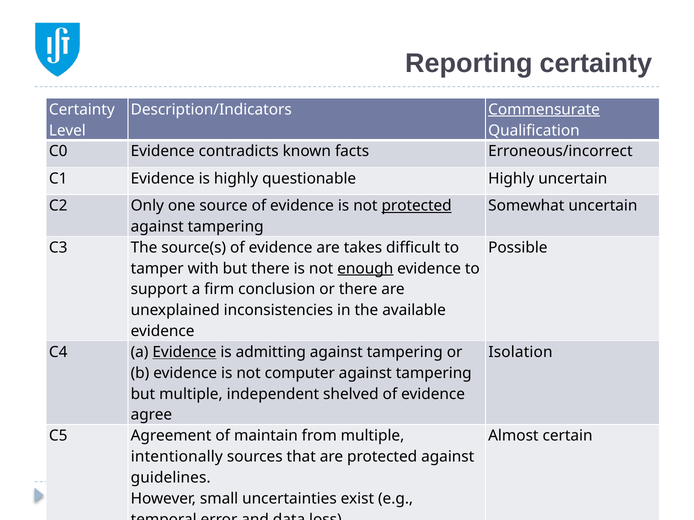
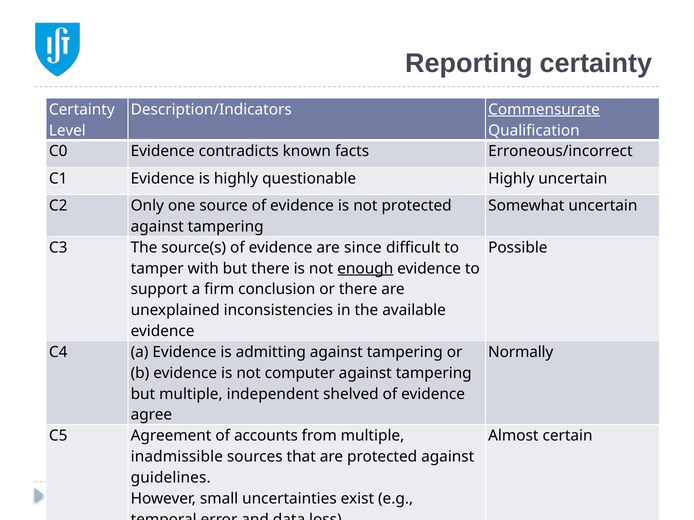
protected underline: present -> none (417, 206)
takes: takes -> since (363, 248)
Evidence underline: present -> none (184, 352)
Isolation: Isolation -> Normally (521, 352)
maintain: maintain -> accounts (266, 436)
intentionally: intentionally -> inadmissible (177, 457)
